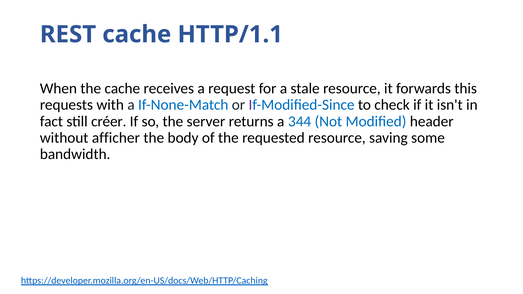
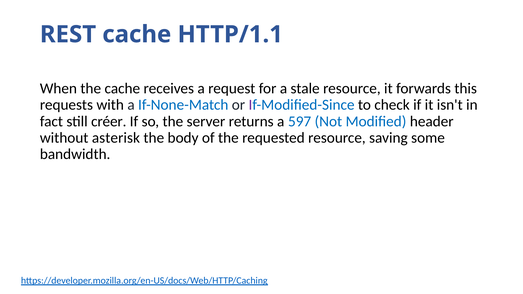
344: 344 -> 597 (300, 121)
afficher: afficher -> asterisk (116, 138)
